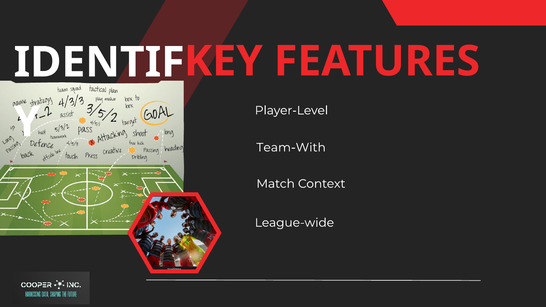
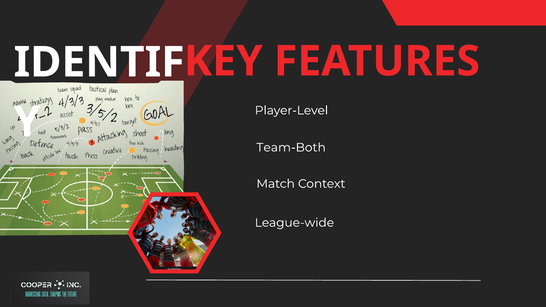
Team-With: Team-With -> Team-Both (291, 148)
